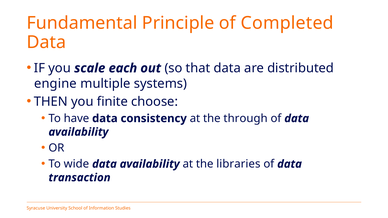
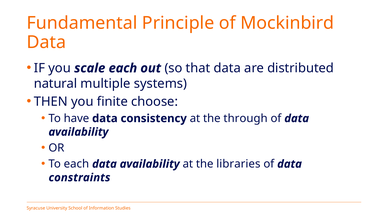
Completed: Completed -> Mockinbird (287, 23)
engine: engine -> natural (56, 84)
To wide: wide -> each (76, 164)
transaction: transaction -> constraints (79, 178)
